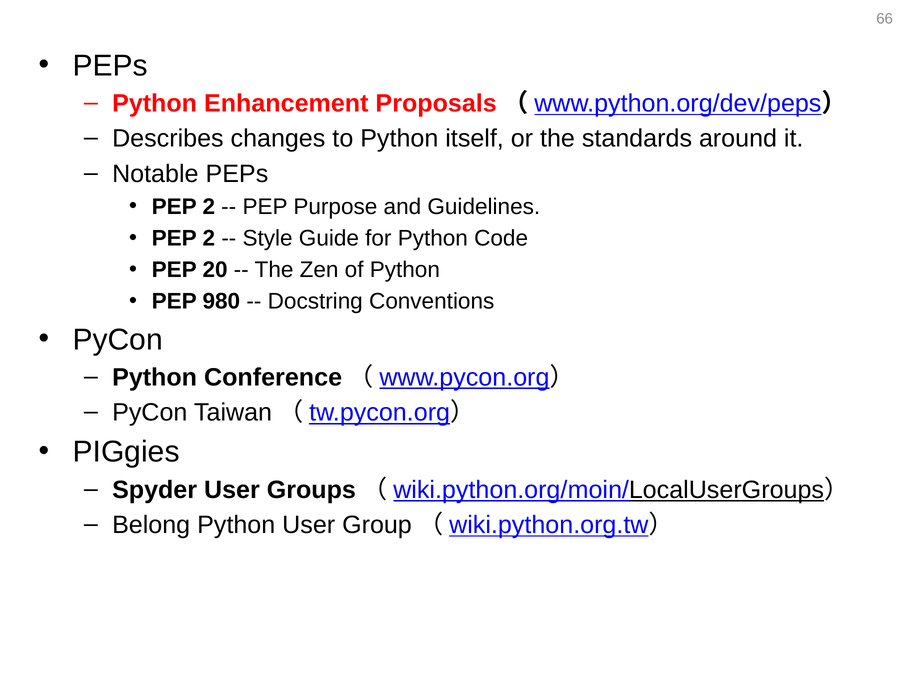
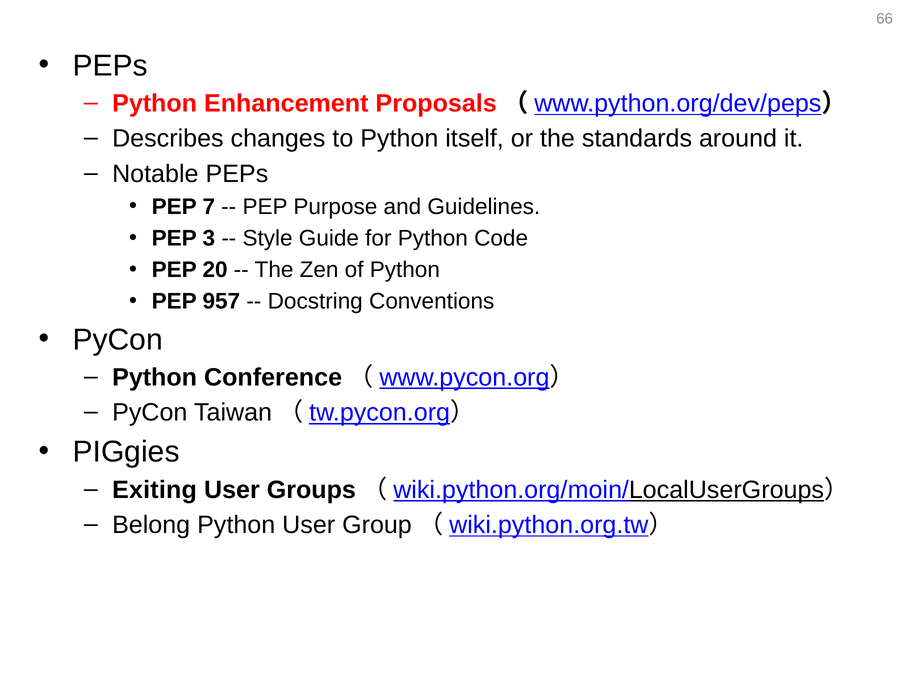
2: 2 -> 7 (209, 207)
2: 2 -> 3 (209, 238)
980: 980 -> 957 (221, 301)
Spyder: Spyder -> Exiting (155, 489)
